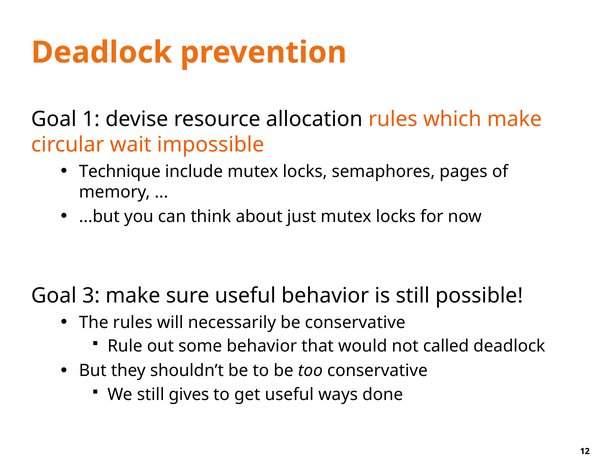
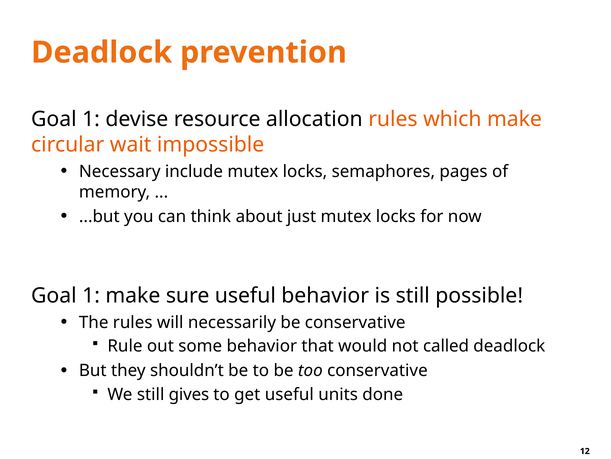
Technique: Technique -> Necessary (120, 171)
3: 3 -> 1 (91, 295)
ways: ways -> units (338, 394)
